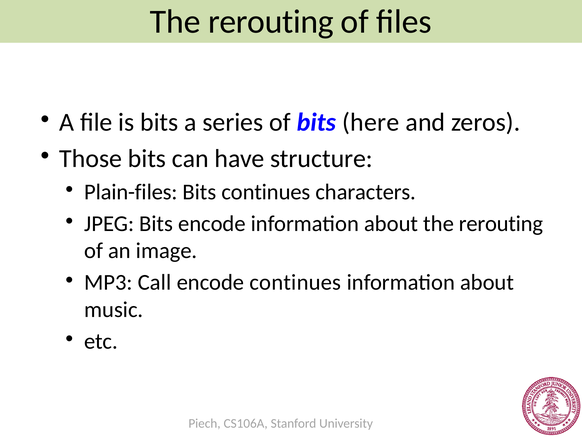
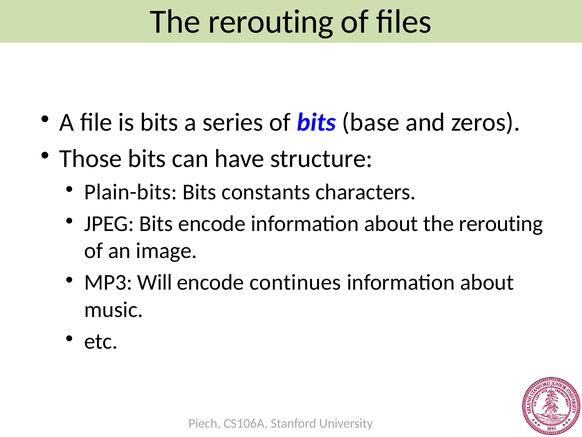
here: here -> base (371, 122)
Plain-files: Plain-files -> Plain-bits (131, 192)
Bits continues: continues -> constants (266, 192)
Call: Call -> Will (155, 282)
